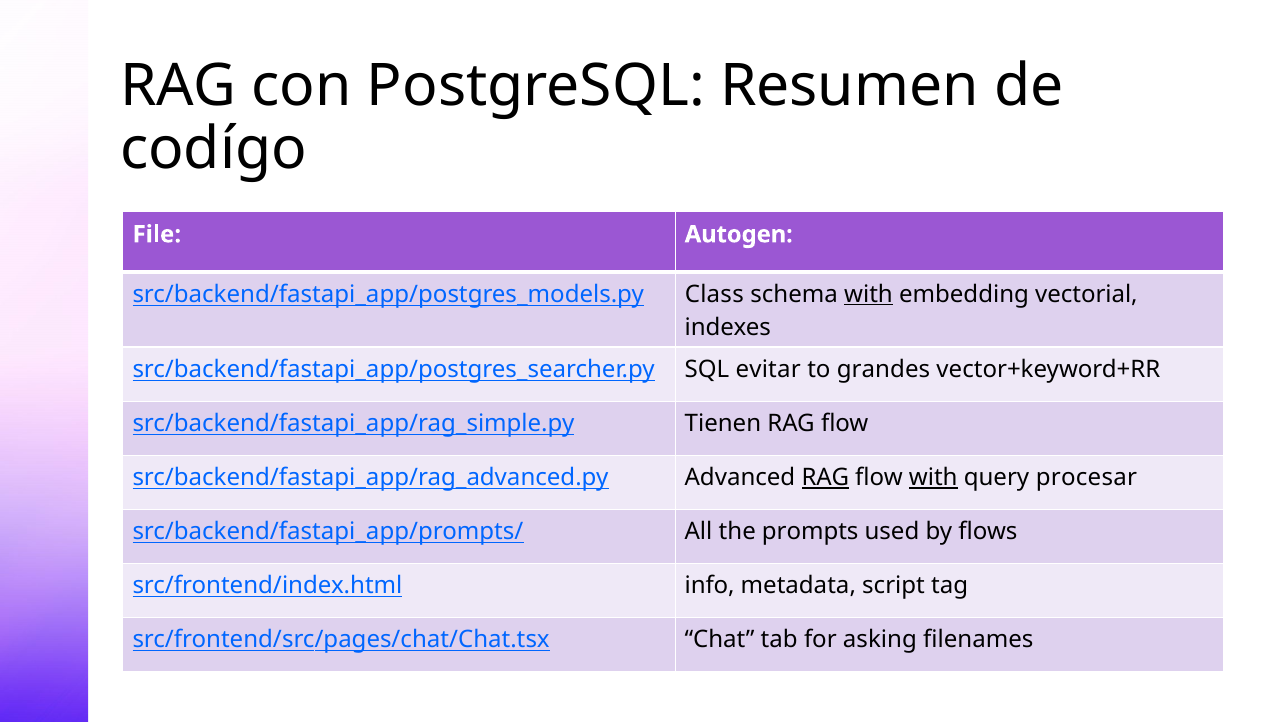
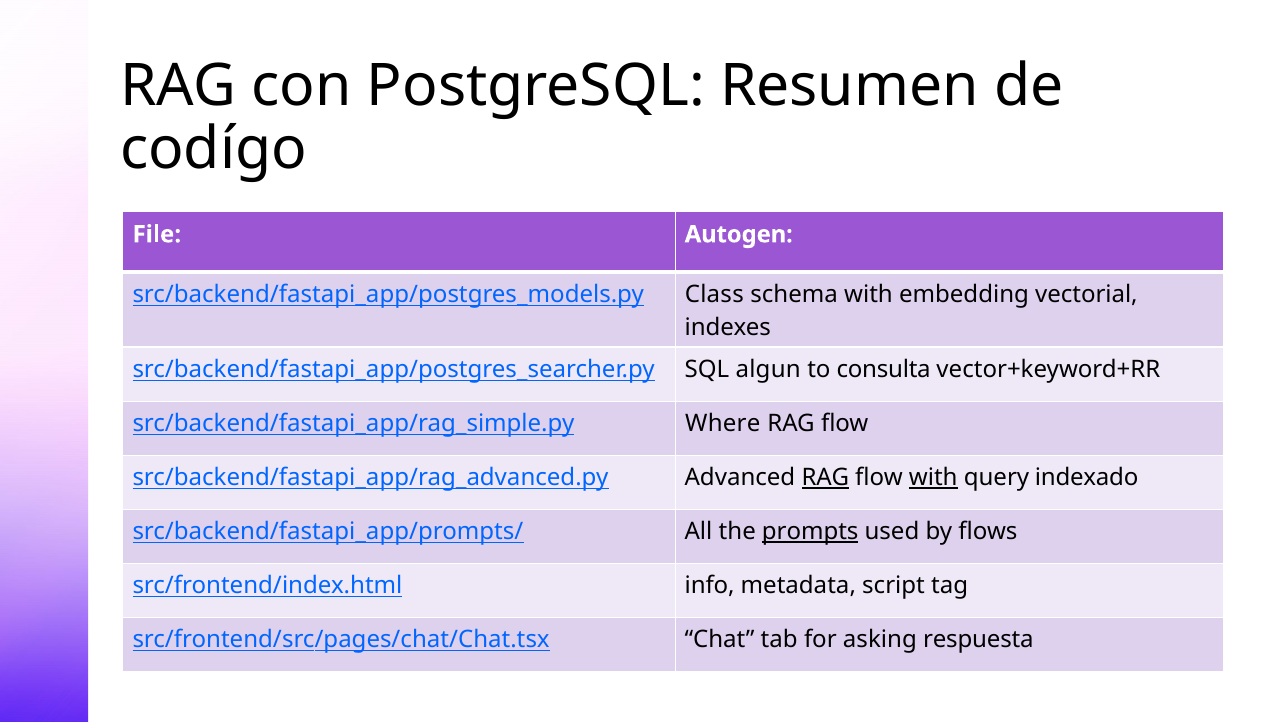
with underline: present -> none (868, 294)
evitar: evitar -> algun (768, 370)
grandes: grandes -> consulta (884, 370)
Tienen: Tienen -> Where (723, 424)
procesar: procesar -> indexado (1087, 478)
prompts underline: none -> present (810, 532)
filenames: filenames -> respuesta (978, 640)
